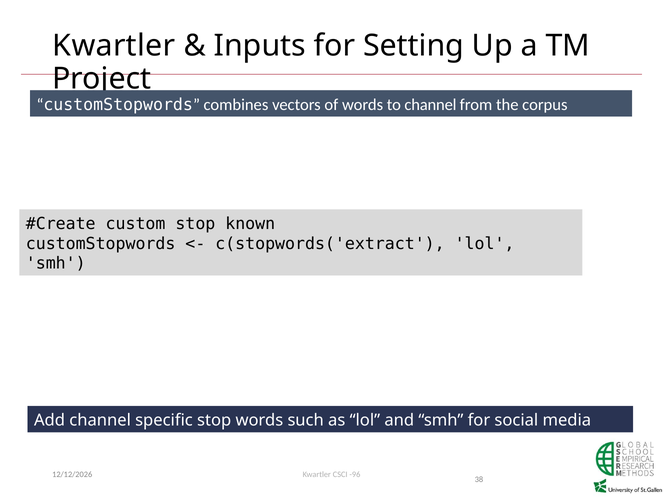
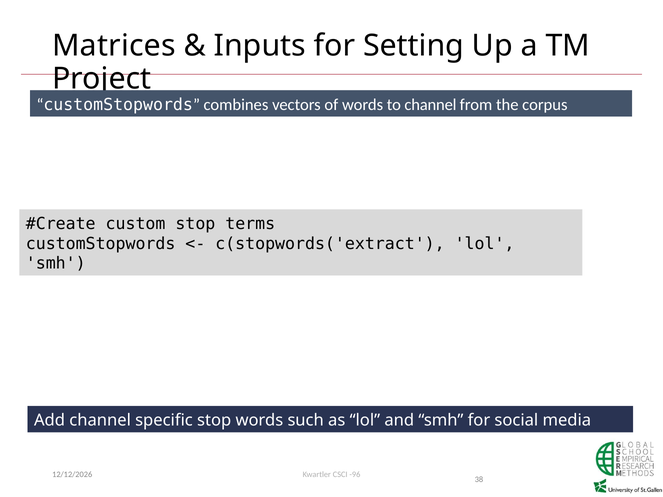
Kwartler: Kwartler -> Matrices (114, 46)
known: known -> terms (250, 224)
